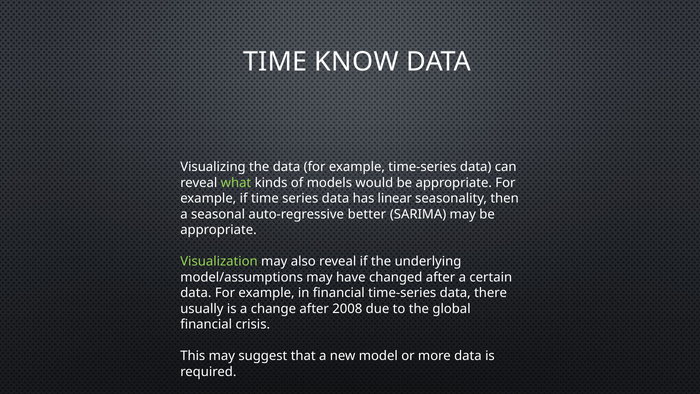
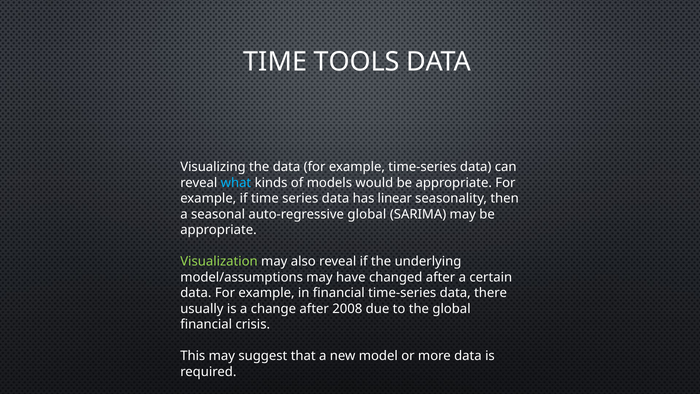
KNOW: KNOW -> TOOLS (357, 62)
what colour: light green -> light blue (236, 183)
auto-regressive better: better -> global (367, 214)
